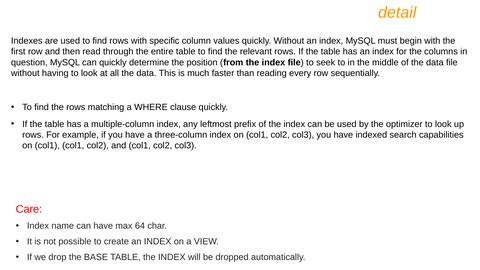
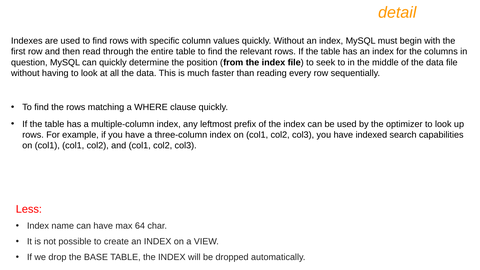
Care: Care -> Less (29, 209)
